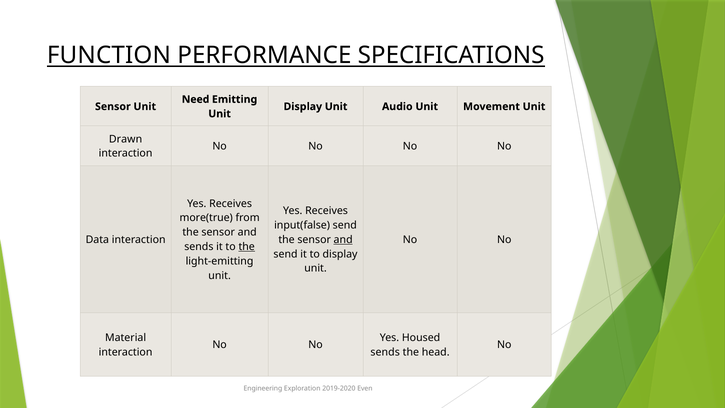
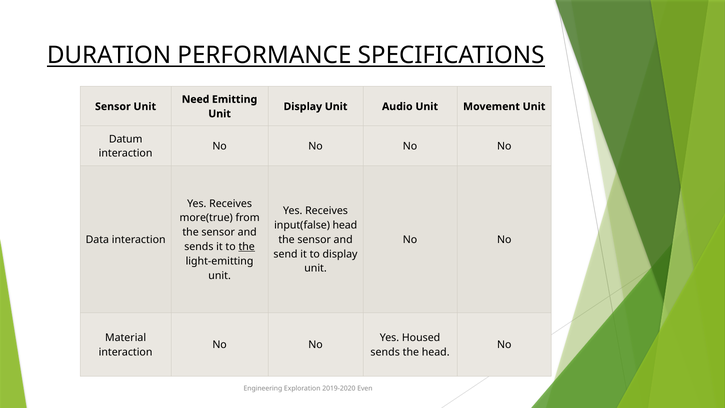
FUNCTION: FUNCTION -> DURATION (109, 55)
Drawn: Drawn -> Datum (126, 139)
input(false send: send -> head (345, 225)
and underline: present -> none (343, 240)
